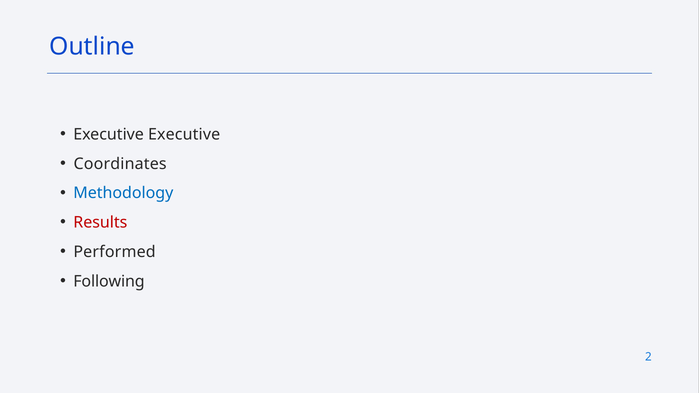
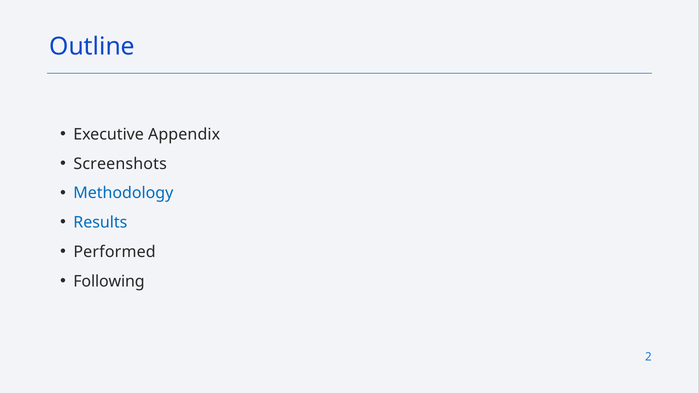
Executive Executive: Executive -> Appendix (184, 134)
Coordinates: Coordinates -> Screenshots (120, 164)
Results colour: red -> blue (100, 223)
